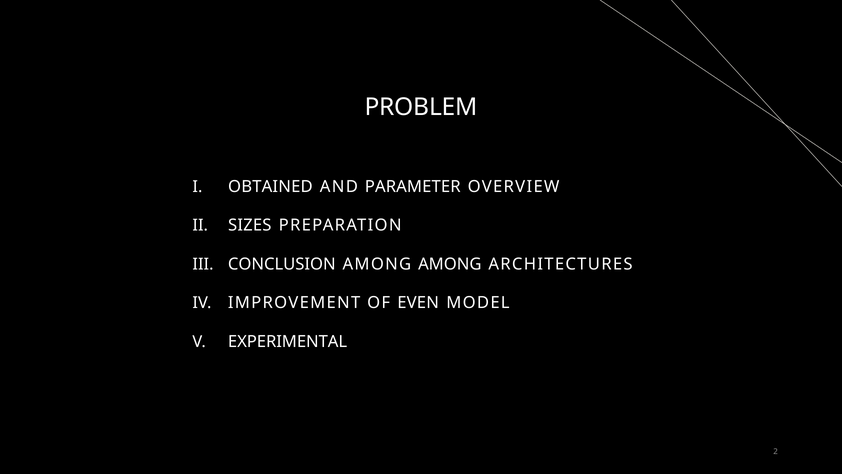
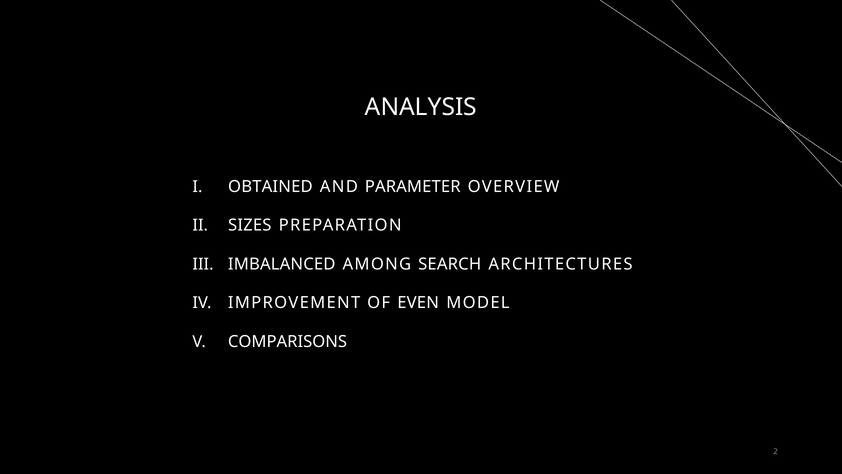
PROBLEM: PROBLEM -> ANALYSIS (421, 107)
CONCLUSION: CONCLUSION -> IMBALANCED (282, 264)
AMONG AMONG: AMONG -> SEARCH (450, 264)
EXPERIMENTAL: EXPERIMENTAL -> COMPARISONS (288, 341)
